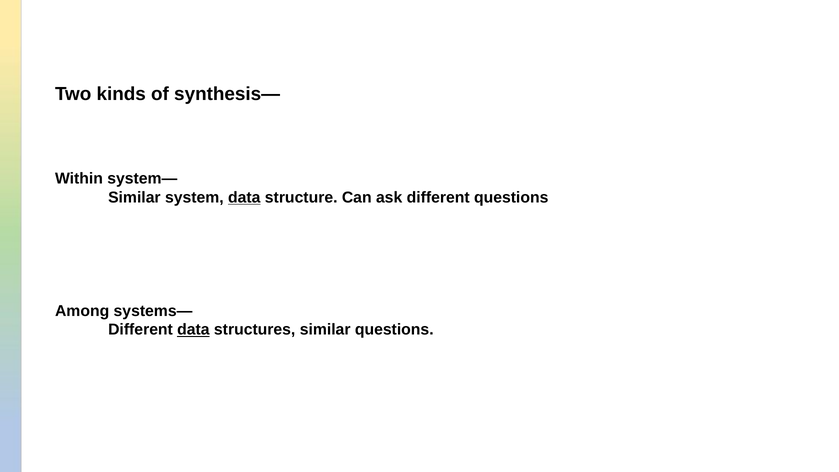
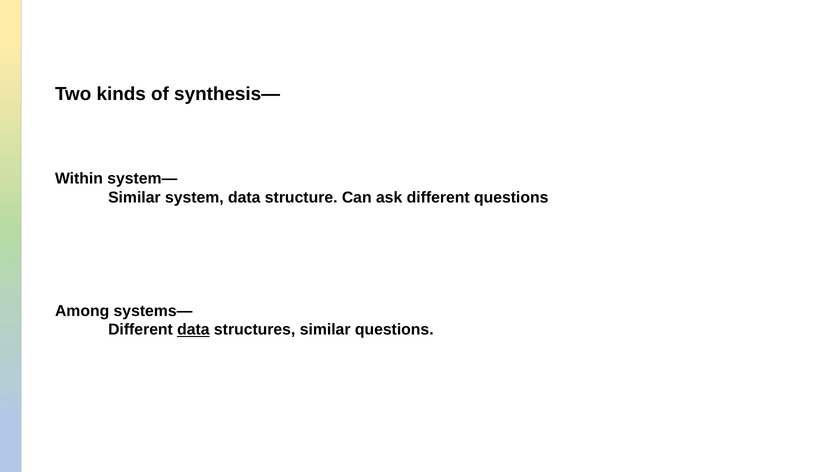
data underline: present -> none (244, 197)
